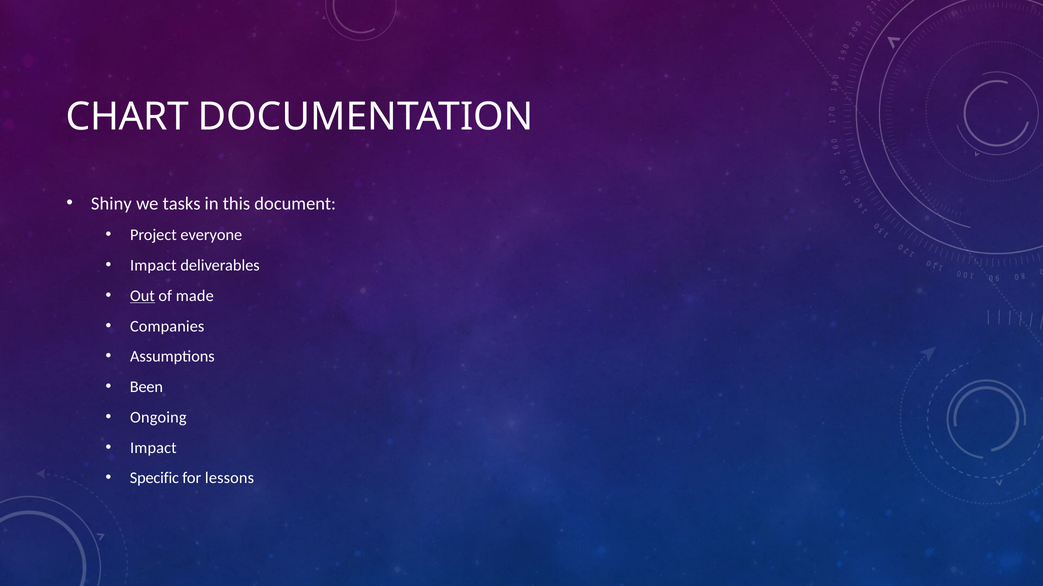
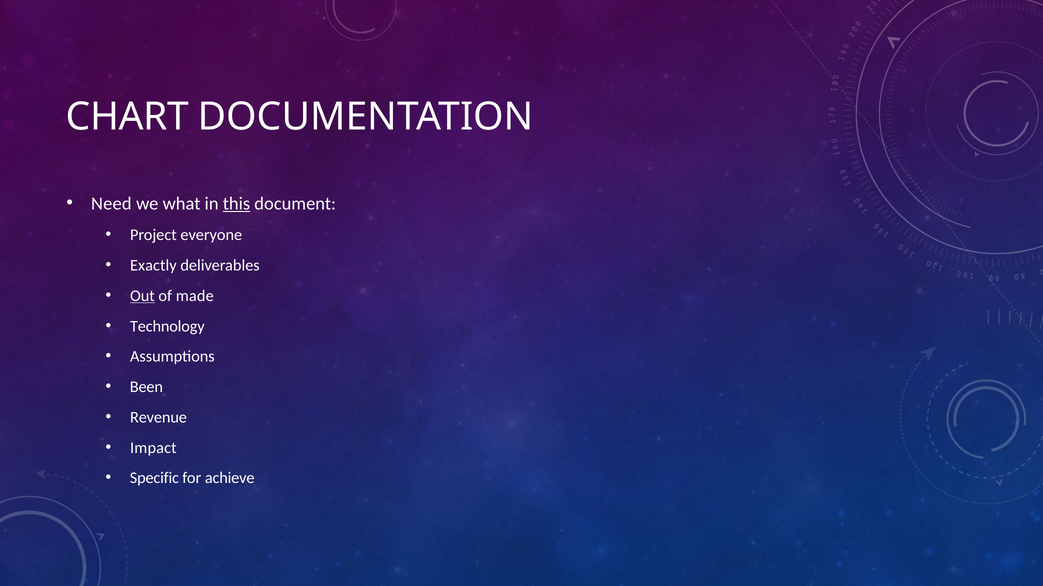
Shiny: Shiny -> Need (111, 204)
tasks: tasks -> what (182, 204)
this underline: none -> present (236, 204)
Impact: Impact -> Exactly (153, 266)
Companies: Companies -> Technology (167, 327)
Ongoing: Ongoing -> Revenue (158, 418)
lessons: lessons -> achieve (230, 479)
